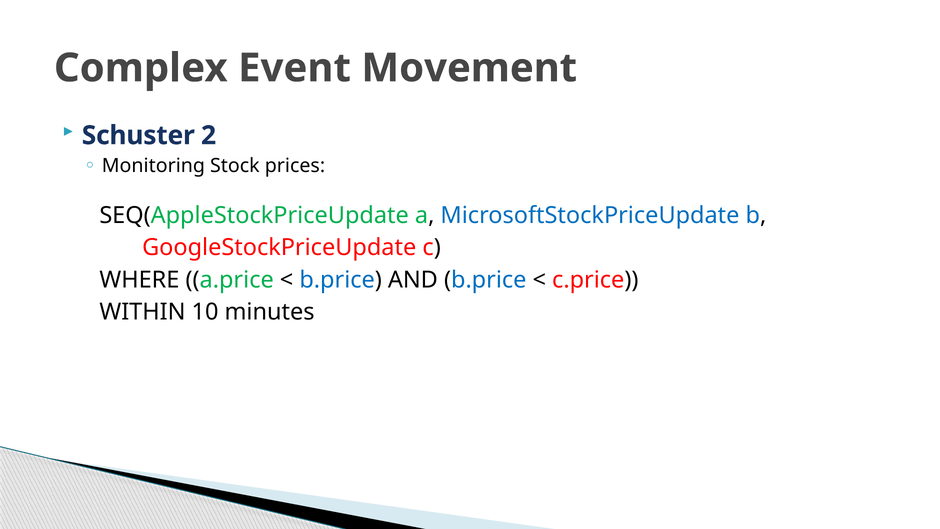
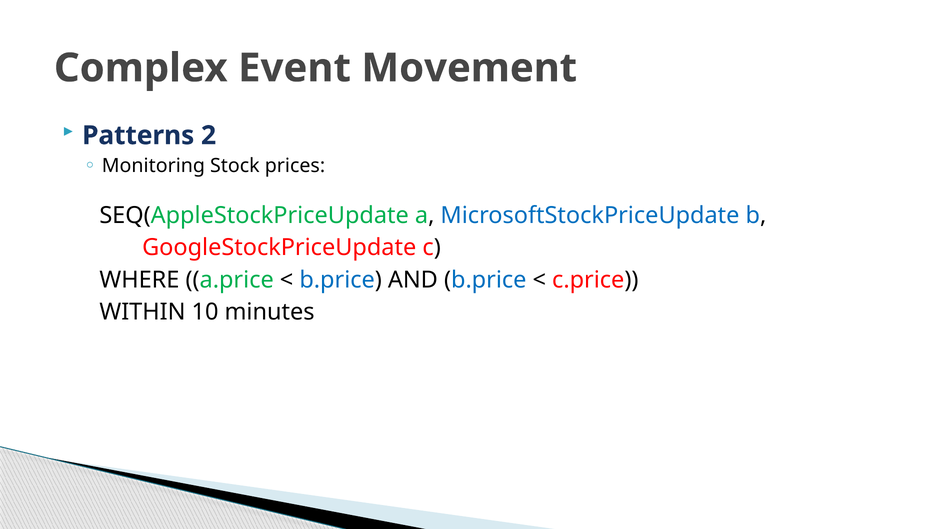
Schuster: Schuster -> Patterns (138, 135)
